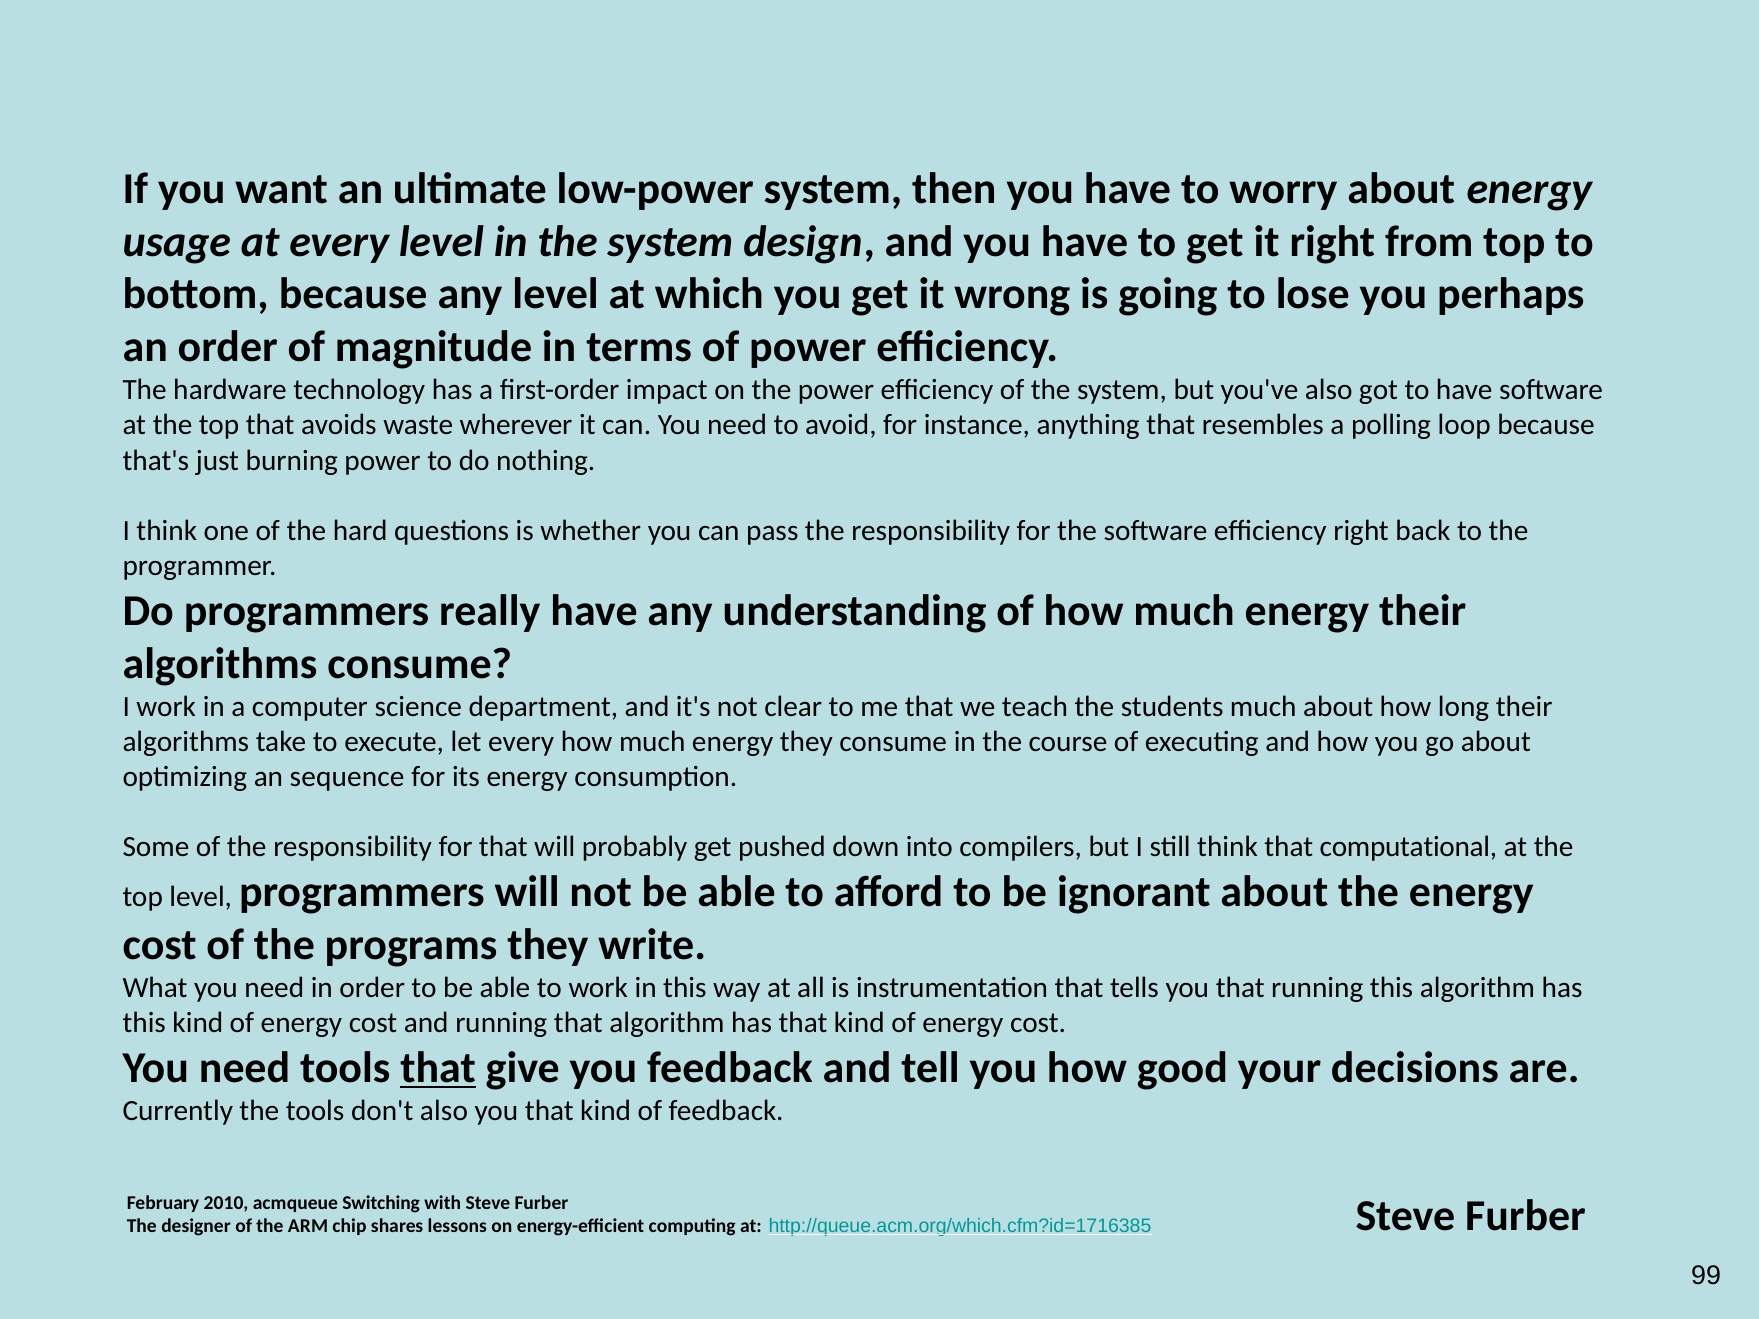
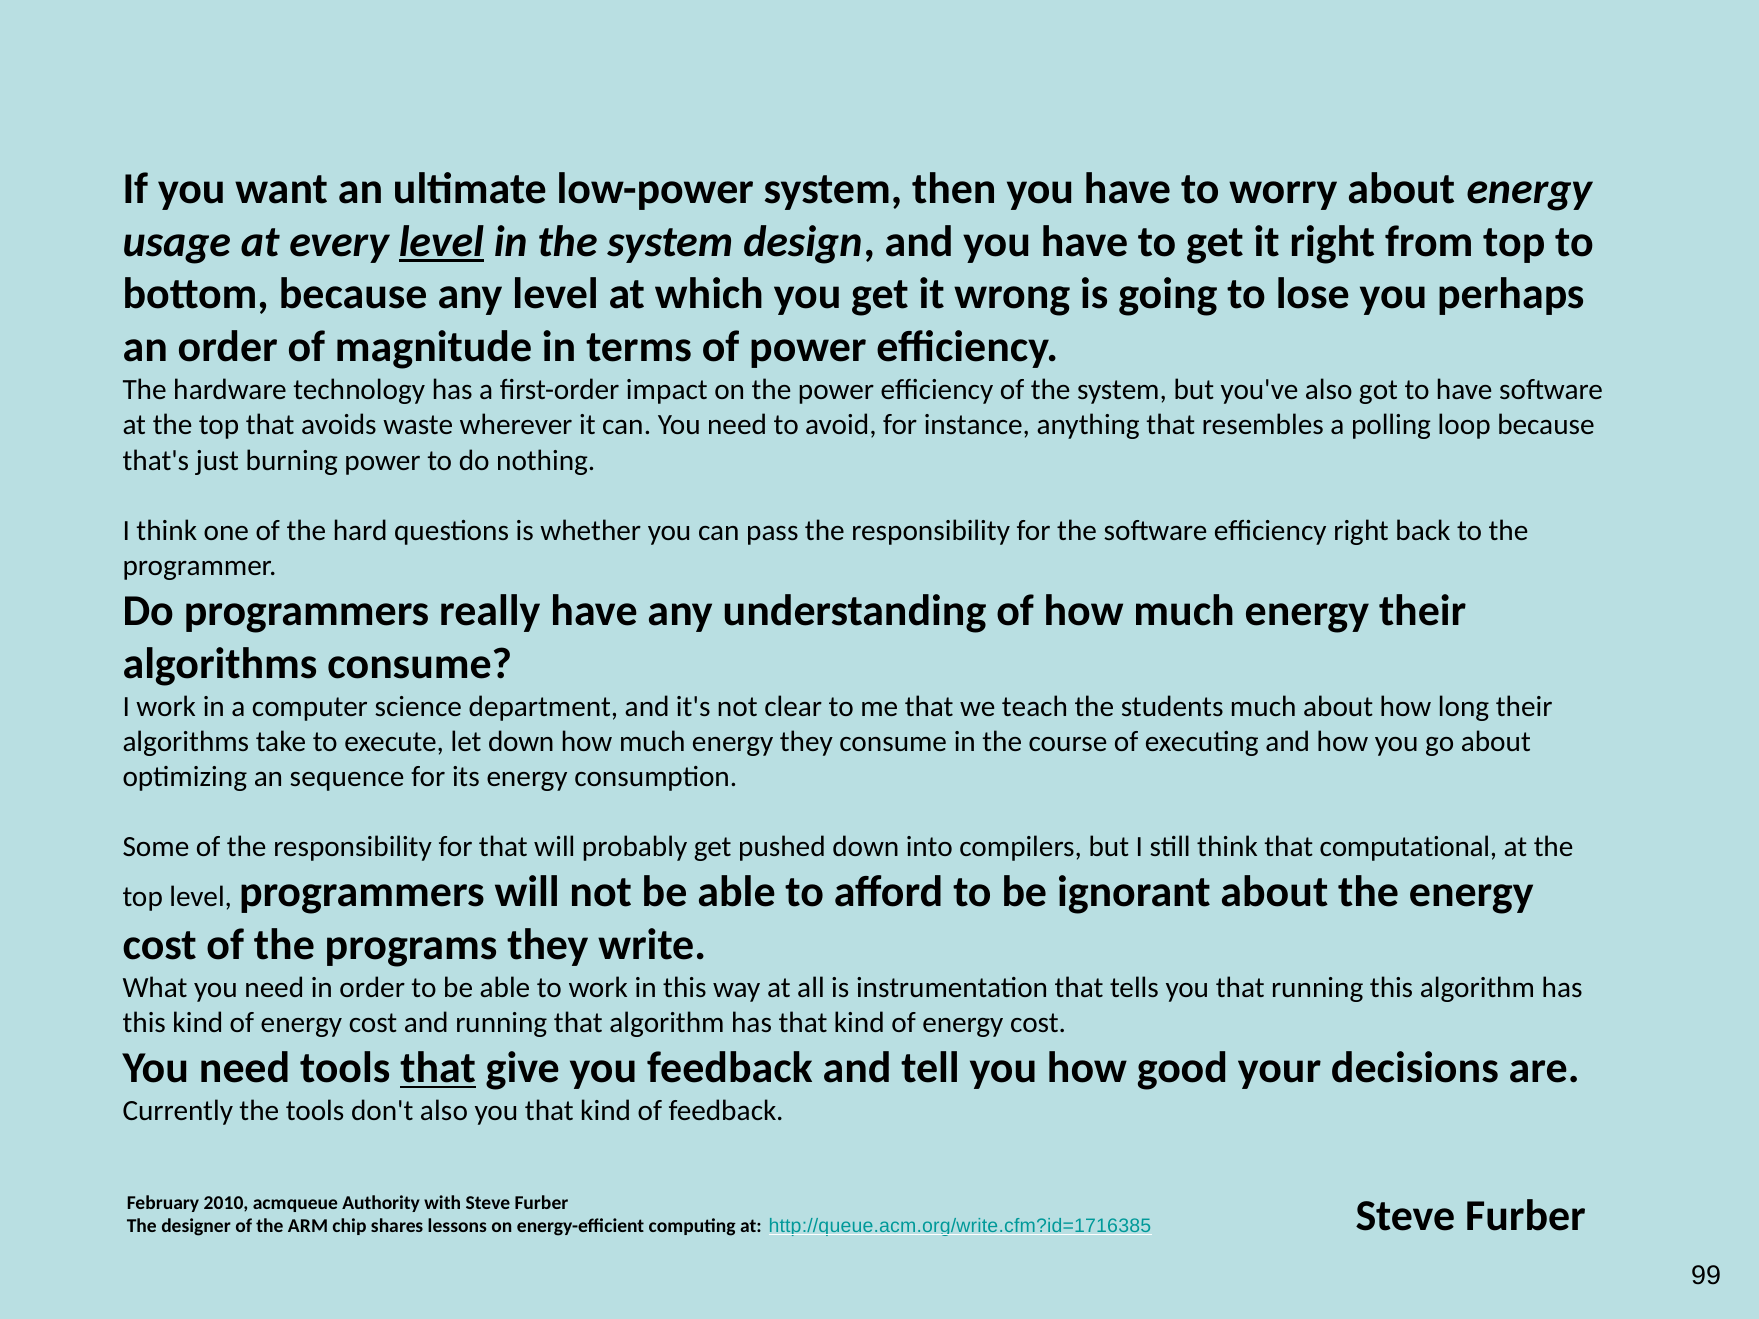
level underline: none -> present (441, 242)
let every: every -> down (521, 742)
Switching: Switching -> Authority (381, 1203)
http://queue.acm.org/which.cfm?id=1716385: http://queue.acm.org/which.cfm?id=1716385 -> http://queue.acm.org/write.cfm?id=1716385 (960, 1227)
